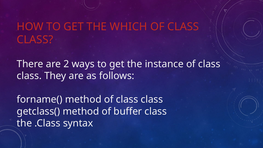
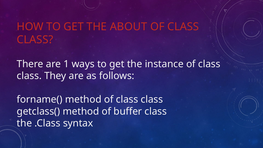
WHICH: WHICH -> ABOUT (128, 27)
2: 2 -> 1 (66, 64)
